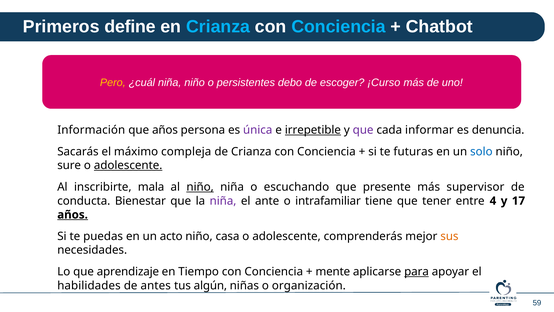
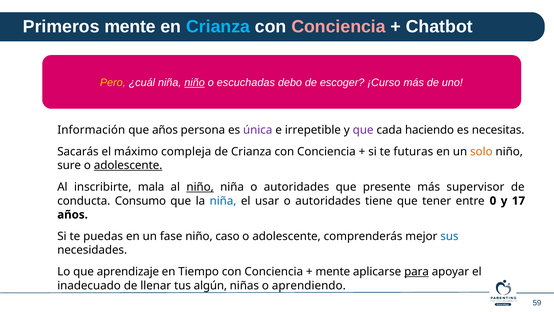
Primeros define: define -> mente (130, 27)
Conciencia colour: light blue -> pink (339, 27)
niño underline: none -> present (195, 83)
persistentes: persistentes -> escuchadas (246, 83)
irrepetible underline: present -> none (313, 130)
informar: informar -> haciendo (430, 130)
denuncia: denuncia -> necesitas (498, 130)
solo colour: blue -> orange (481, 151)
niña o escuchando: escuchando -> autoridades (297, 187)
Bienestar: Bienestar -> Consumo (140, 201)
niña colour: purple -> blue (223, 201)
ante: ante -> usar (267, 201)
intrafamiliar: intrafamiliar -> autoridades (328, 201)
4: 4 -> 0 (493, 201)
años underline: present -> none (73, 214)
acto: acto -> fase (171, 236)
casa: casa -> caso (228, 236)
sus colour: orange -> blue (449, 236)
habilidades: habilidades -> inadecuado (89, 285)
antes: antes -> llenar (156, 285)
organización: organización -> aprendiendo (309, 285)
